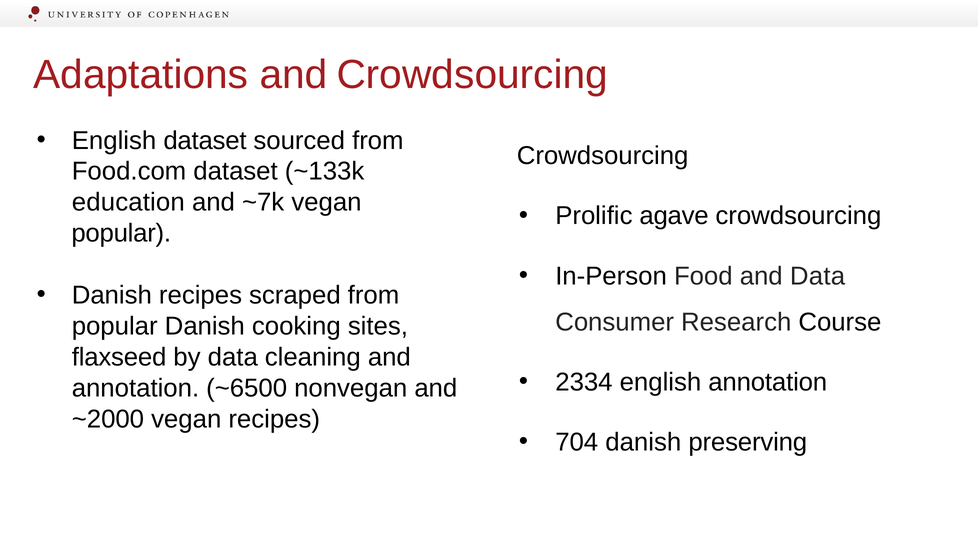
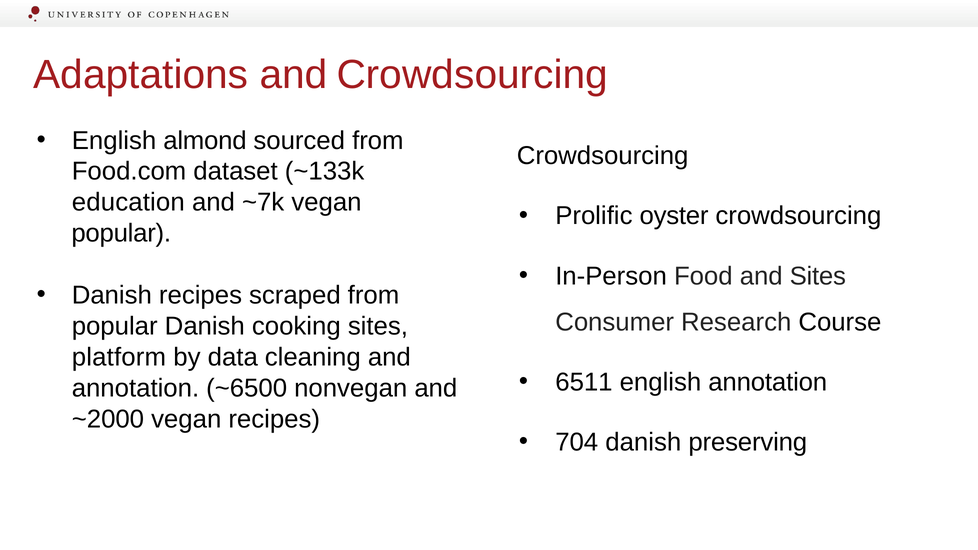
English dataset: dataset -> almond (205, 141)
agave: agave -> oyster (674, 216)
and Data: Data -> Sites (818, 276)
flaxseed: flaxseed -> platform (119, 357)
2334: 2334 -> 6511 (584, 383)
